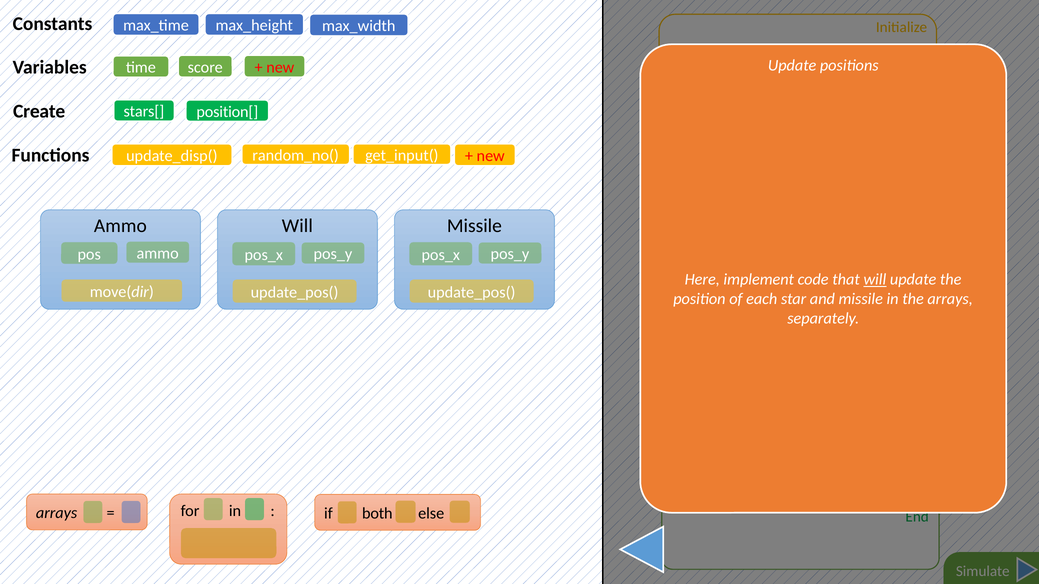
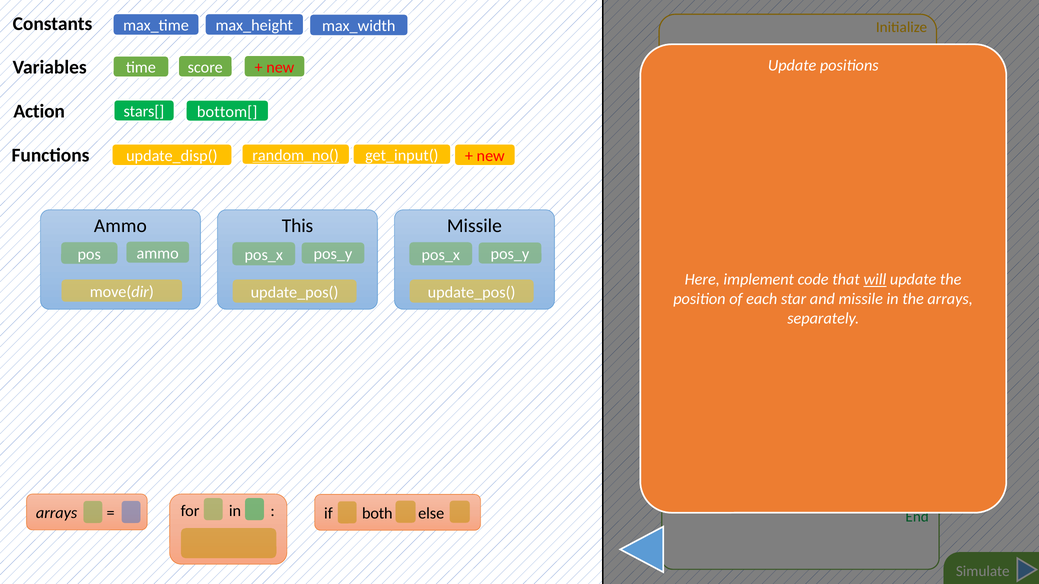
Create: Create -> Action (39, 111)
position[: position[ -> bottom[ (227, 112)
random_no( underline: none -> present (296, 155)
Will: Will -> This (297, 226)
